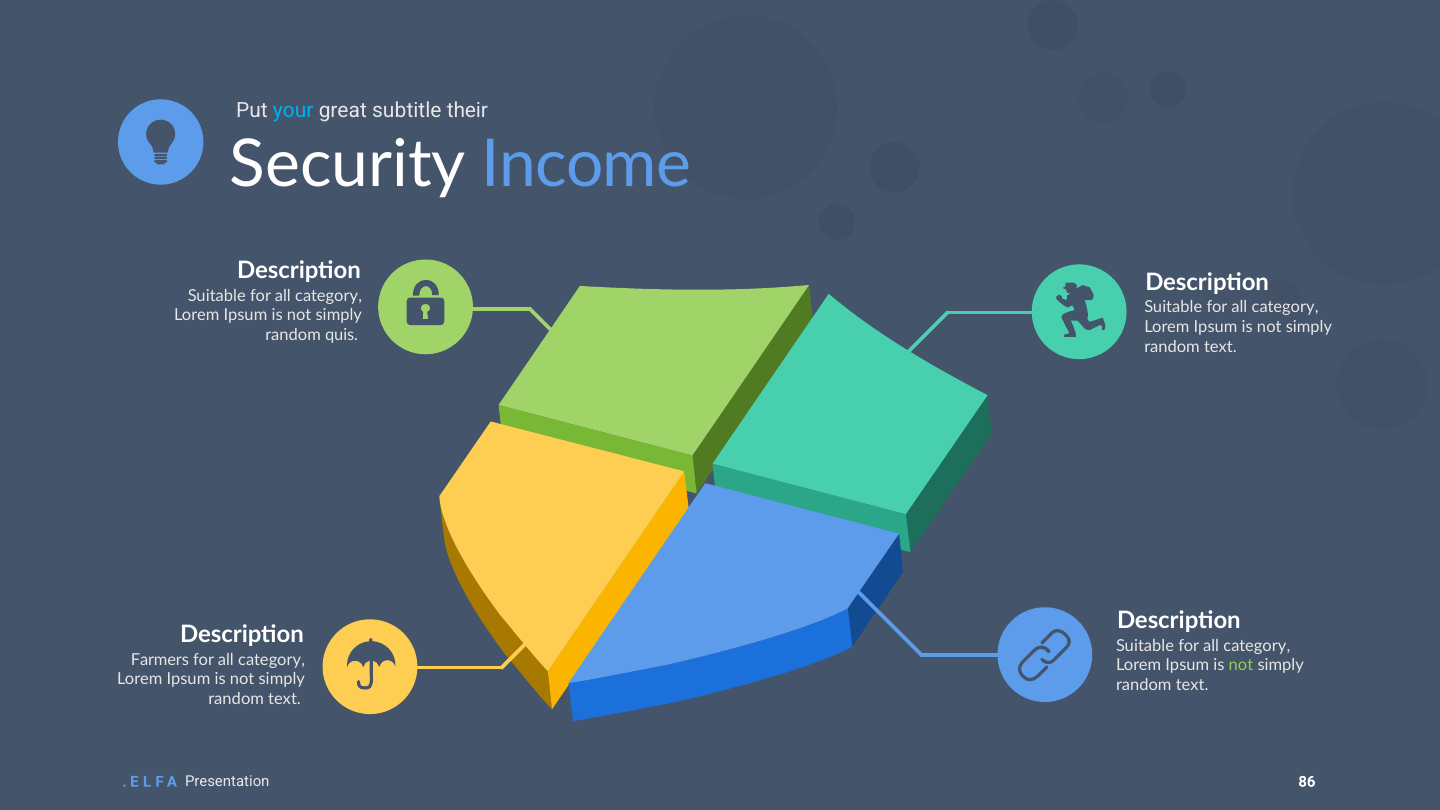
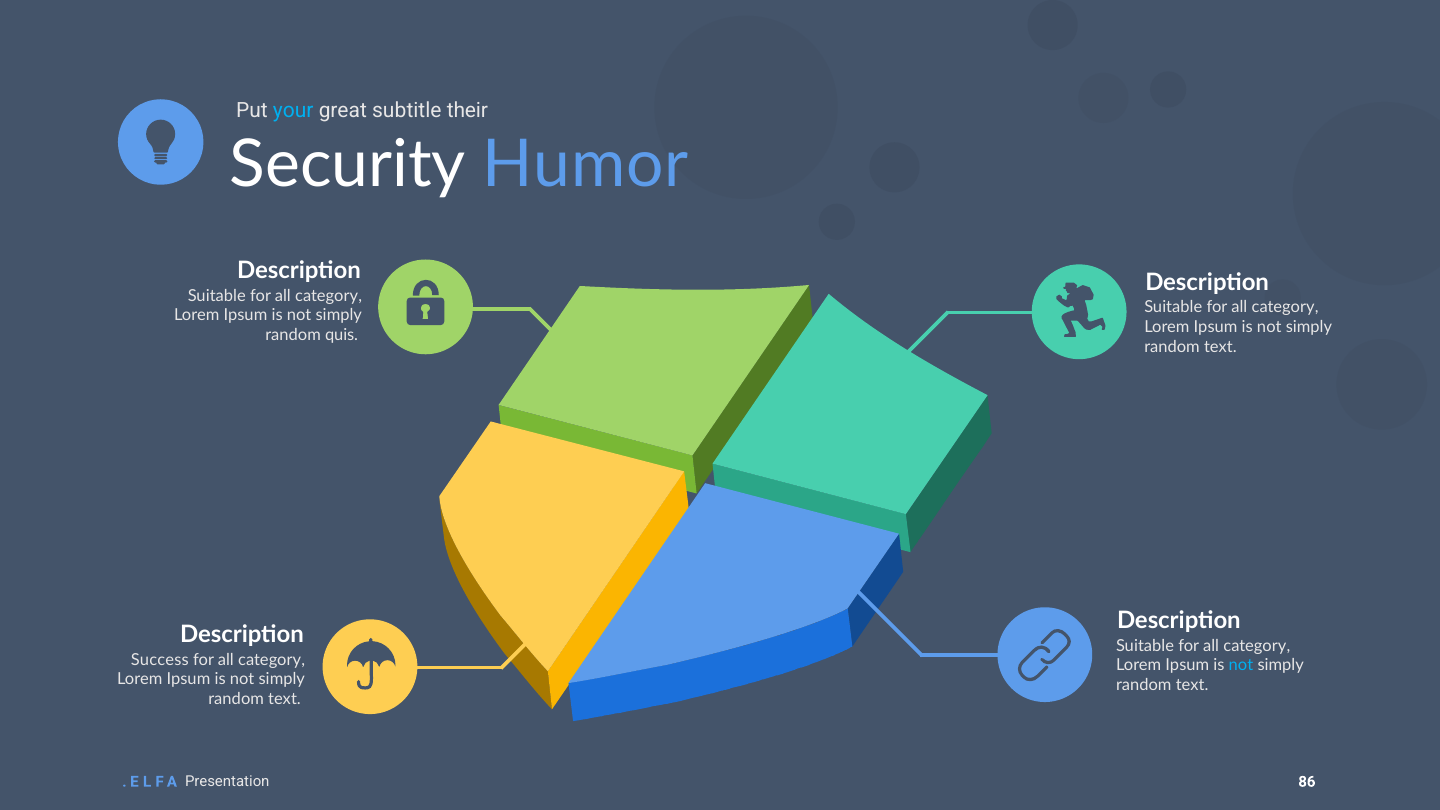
Income: Income -> Humor (586, 165)
Farmers: Farmers -> Success (160, 660)
not colour: light green -> light blue (1241, 666)
